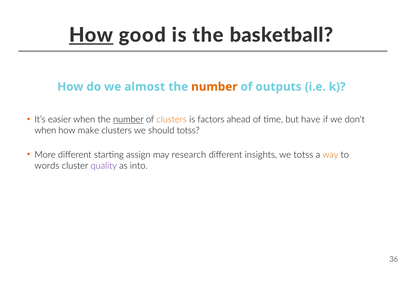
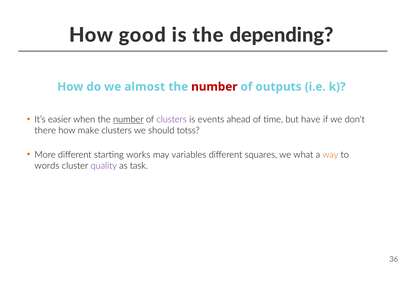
How underline: present -> none (91, 35)
basketball: basketball -> depending (282, 35)
number colour: orange -> red (214, 87)
clusters colour: orange -> purple (172, 119)
factors: factors -> events (211, 119)
when: when -> there (45, 130)
assign: assign -> works (138, 154)
research: research -> variables (189, 154)
insights: insights -> squares (261, 154)
we totss: totss -> what (303, 154)
into: into -> task (139, 165)
